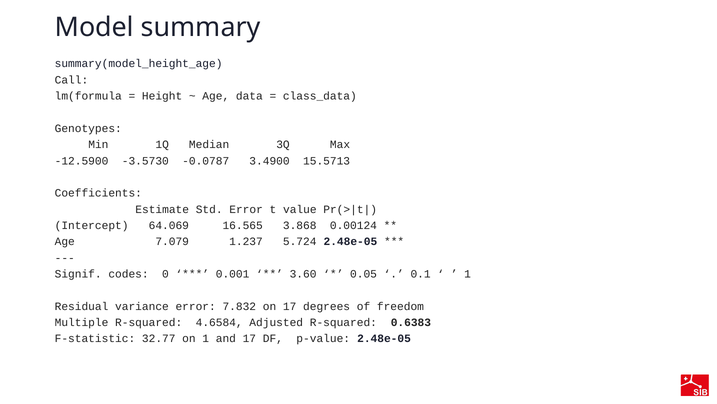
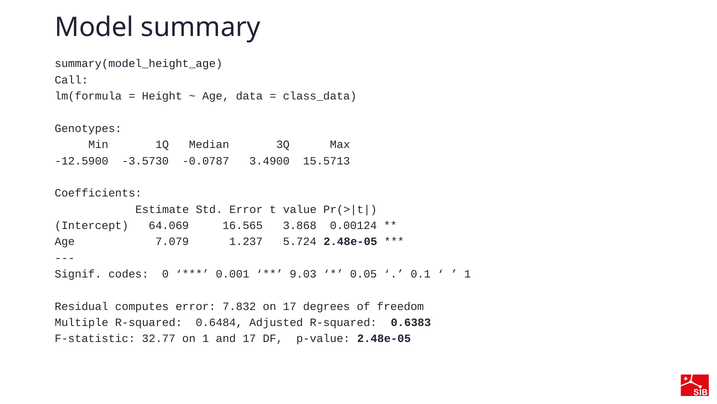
3.60: 3.60 -> 9.03 (303, 274)
variance: variance -> computes (142, 306)
4.6584: 4.6584 -> 0.6484 (219, 322)
